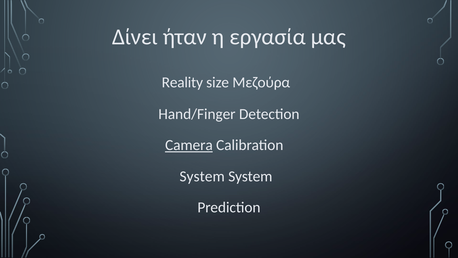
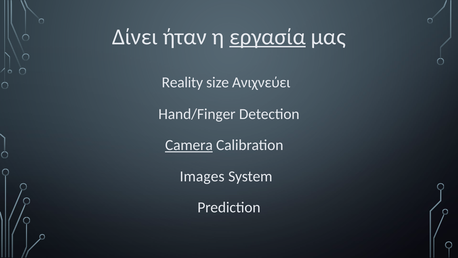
εργασία underline: none -> present (268, 37)
Μεζούρα: Μεζούρα -> Ανιχνεύει (261, 82)
System: System -> Images (202, 176)
